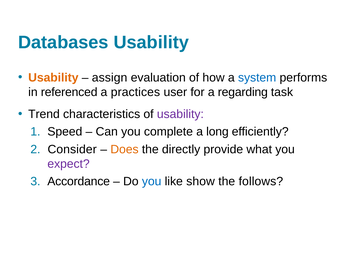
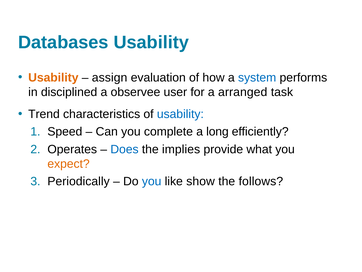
referenced: referenced -> disciplined (69, 92)
practices: practices -> observee (135, 92)
regarding: regarding -> arranged (243, 92)
usability colour: purple -> blue (180, 114)
Consider: Consider -> Operates (72, 149)
Does colour: orange -> blue (124, 149)
directly: directly -> implies (181, 149)
expect colour: purple -> orange (69, 163)
Accordance: Accordance -> Periodically (79, 181)
